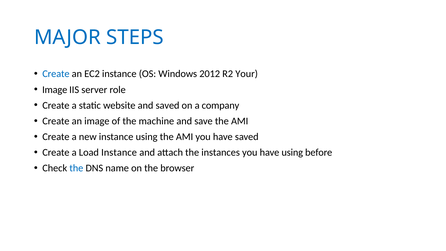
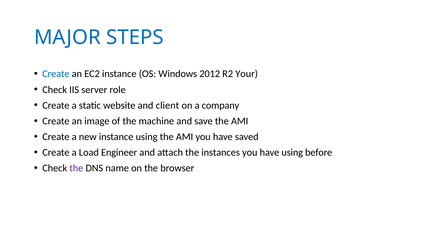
Image: Image -> Check (55, 90)
and saved: saved -> client (167, 105)
Load Instance: Instance -> Engineer (119, 152)
the colour: blue -> purple (76, 168)
